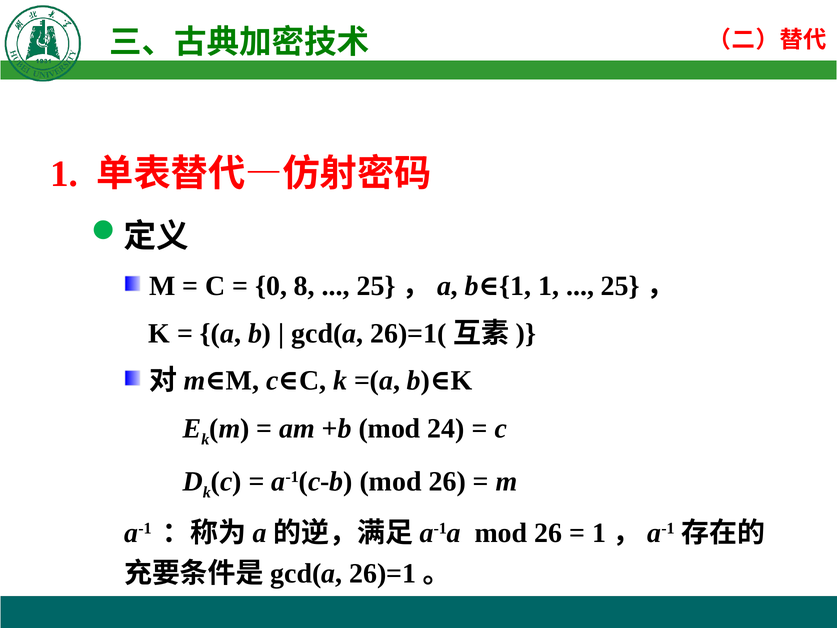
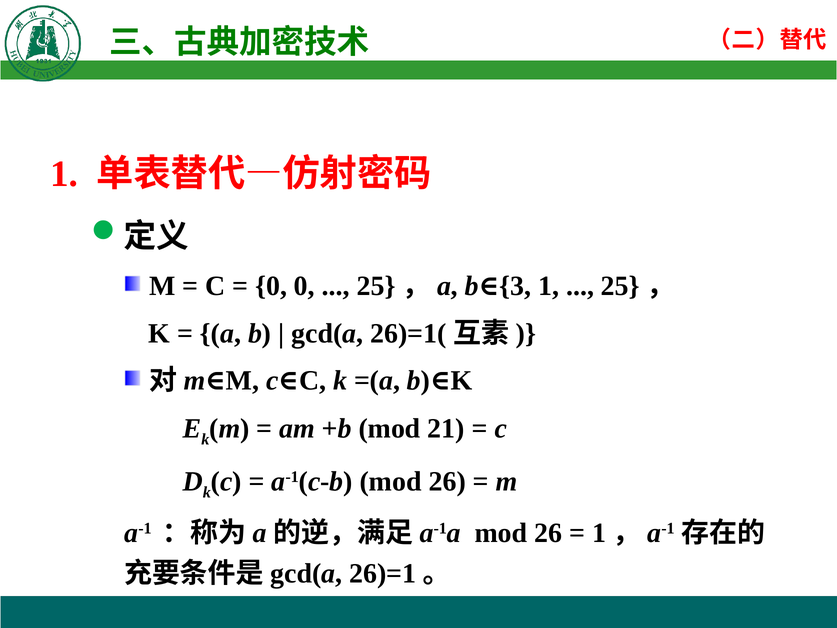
0 8: 8 -> 0 (304, 286)
b 1: 1 -> 3 (515, 286)
24: 24 -> 21 (446, 428)
